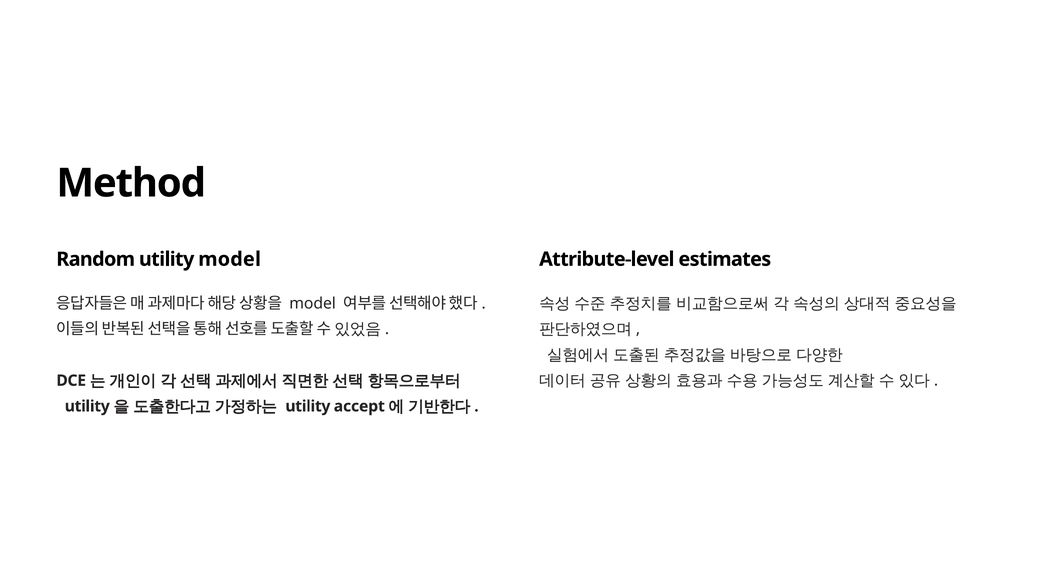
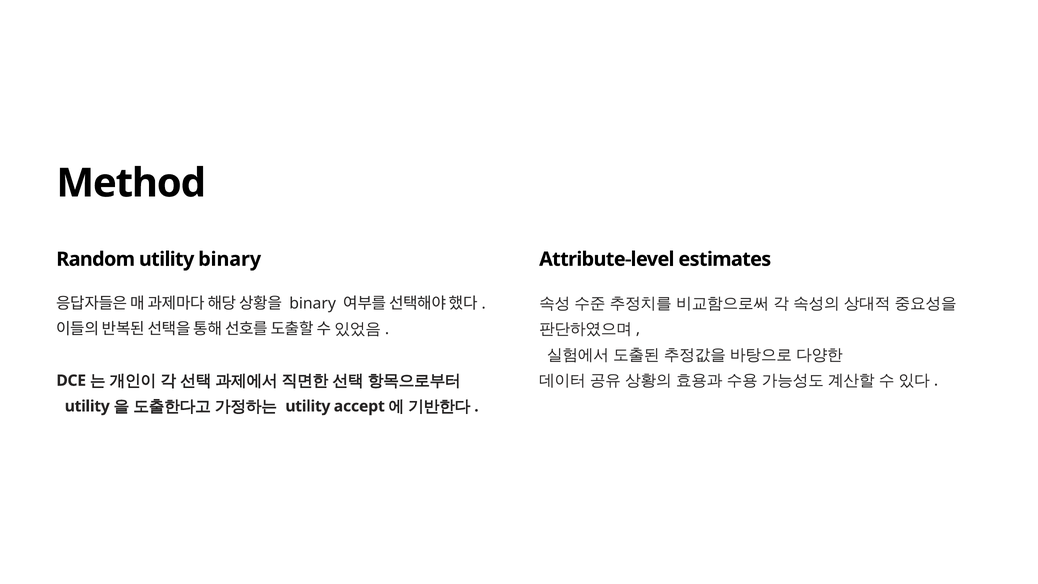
utility model: model -> binary (230, 259)
model: model -> binary (313, 303)
